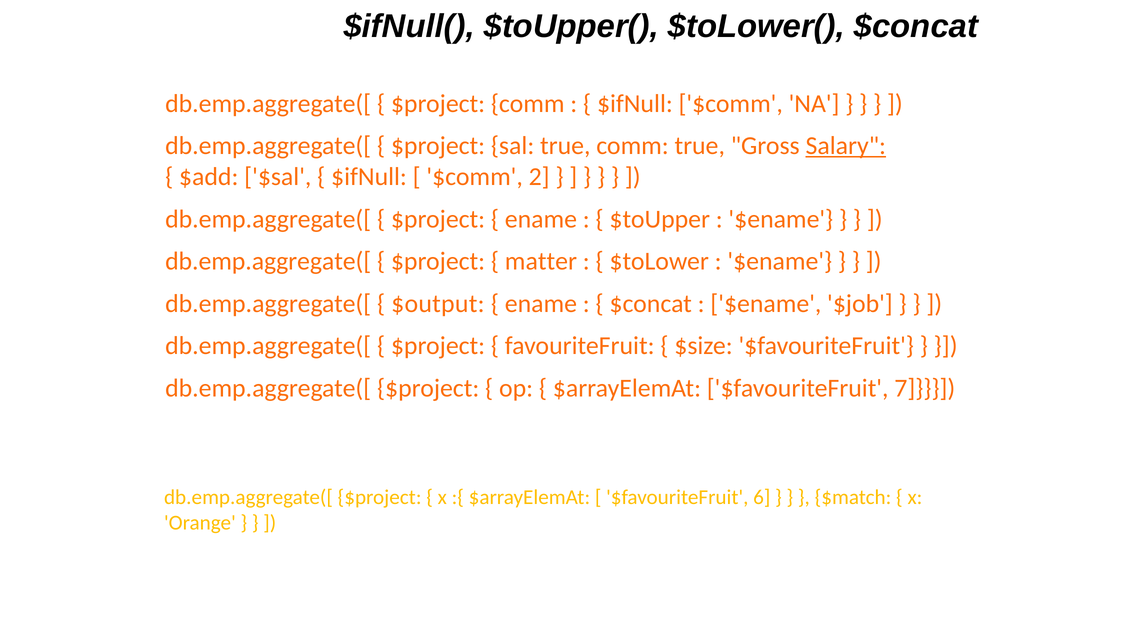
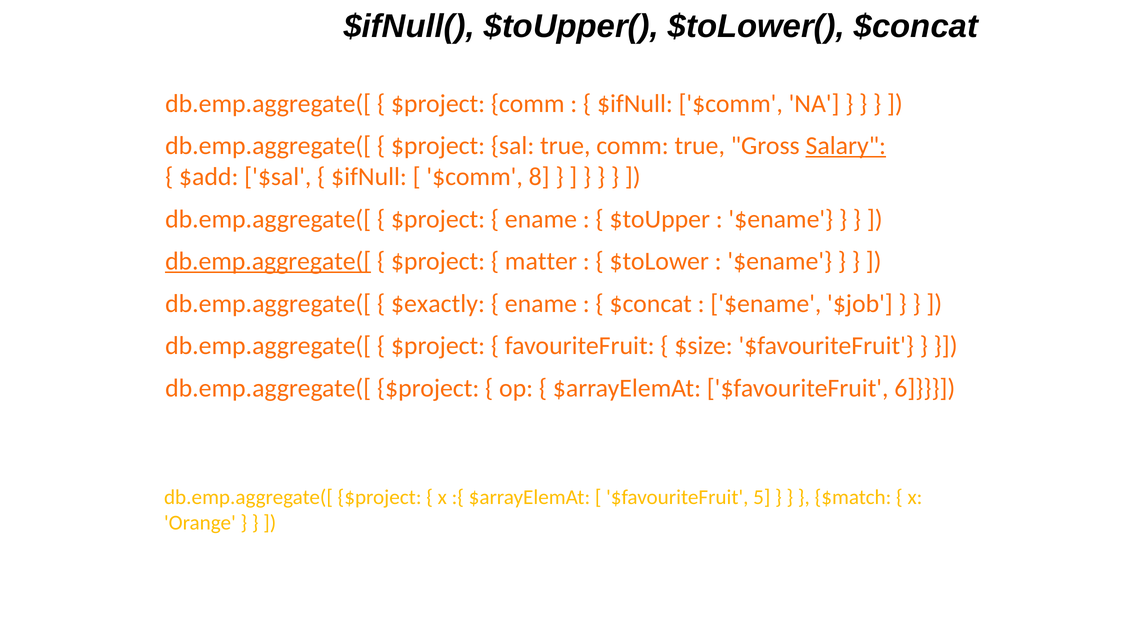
2: 2 -> 8 (539, 177)
db.emp.aggregate([ underline: none -> present (268, 262)
$output: $output -> $exactly (438, 304)
7: 7 -> 6 (925, 388)
6: 6 -> 5 (762, 498)
